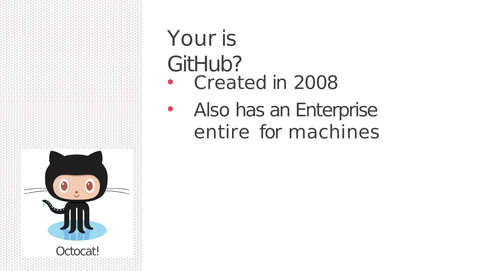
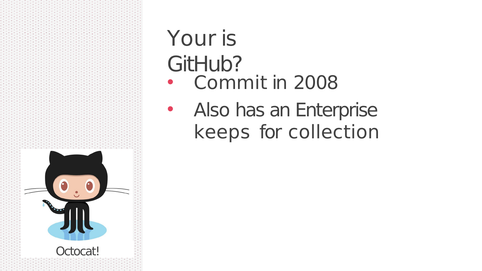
Created: Created -> Commit (231, 83)
entire: entire -> keeps (222, 132)
machines: machines -> collection (334, 132)
